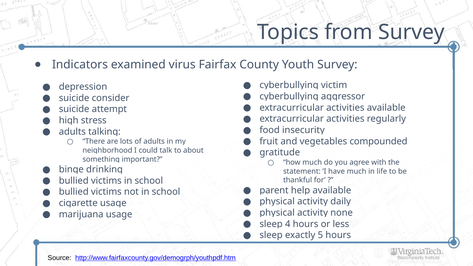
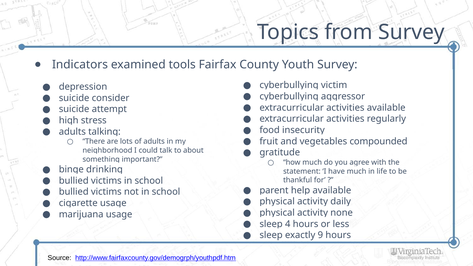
virus: virus -> tools (182, 65)
5: 5 -> 9 (320, 235)
